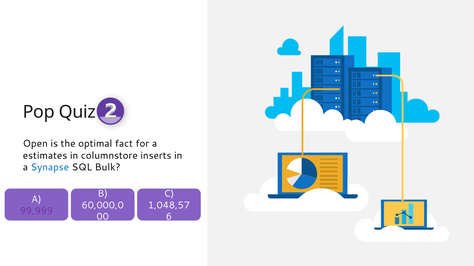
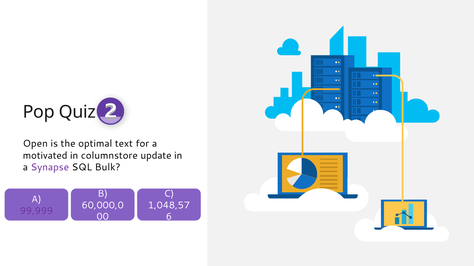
fact: fact -> text (124, 144)
estimates: estimates -> motivated (45, 156)
inserts: inserts -> update (156, 156)
Synapse colour: blue -> purple (50, 168)
